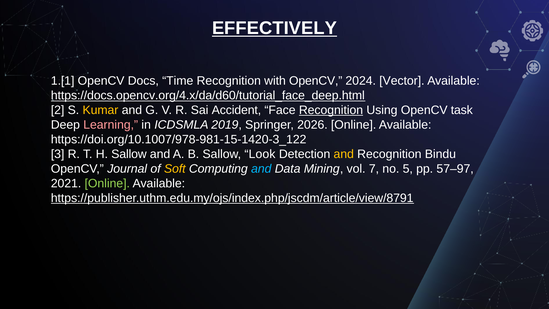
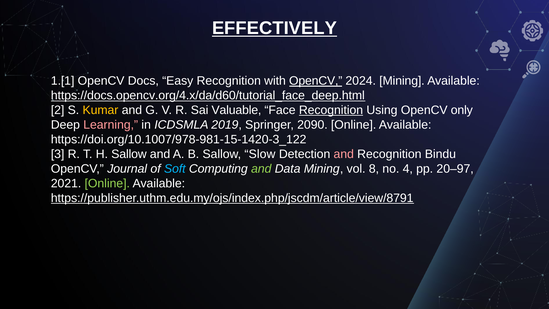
Time: Time -> Easy (178, 81)
OpenCV underline: none -> present (316, 81)
2024 Vector: Vector -> Mining (402, 81)
Accident: Accident -> Valuable (236, 110)
task: task -> only (462, 110)
2026: 2026 -> 2090 (312, 125)
Look: Look -> Slow (260, 154)
and colour: yellow -> pink (344, 154)
Soft colour: yellow -> light blue (175, 169)
and colour: light blue -> light green (261, 169)
7: 7 -> 8 (374, 169)
5: 5 -> 4 (408, 169)
57–97: 57–97 -> 20–97 (455, 169)
